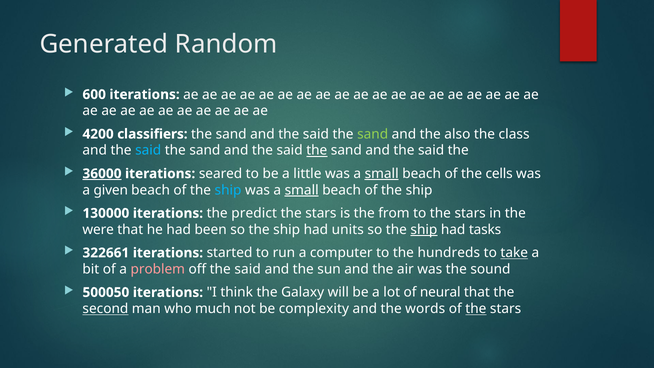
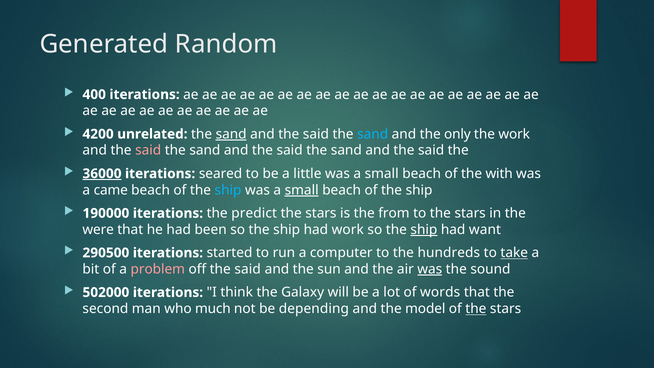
600: 600 -> 400 (94, 94)
classifiers: classifiers -> unrelated (152, 134)
sand underline: none -> present (231, 134)
sand colour: light green -> light blue (373, 134)
also: also -> only (457, 134)
the class: class -> work (514, 134)
said colour: light blue -> pink (148, 150)
the underline: present -> none (317, 150)
small underline: present -> none (382, 174)
cells: cells -> with (499, 174)
given: given -> came (111, 190)
130000: 130000 -> 190000 (106, 213)
had units: units -> work (348, 230)
tasks: tasks -> want (485, 230)
322661: 322661 -> 290500 (106, 253)
was underline: none -> present (430, 269)
500050: 500050 -> 502000 (106, 292)
neural: neural -> words (440, 292)
second underline: present -> none (105, 309)
complexity: complexity -> depending (314, 309)
words: words -> model (425, 309)
